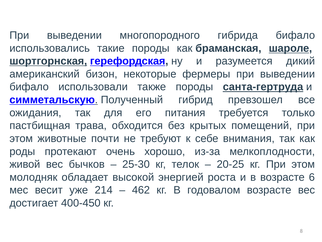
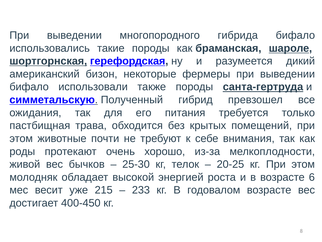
214: 214 -> 215 (104, 190)
462: 462 -> 233 (141, 190)
